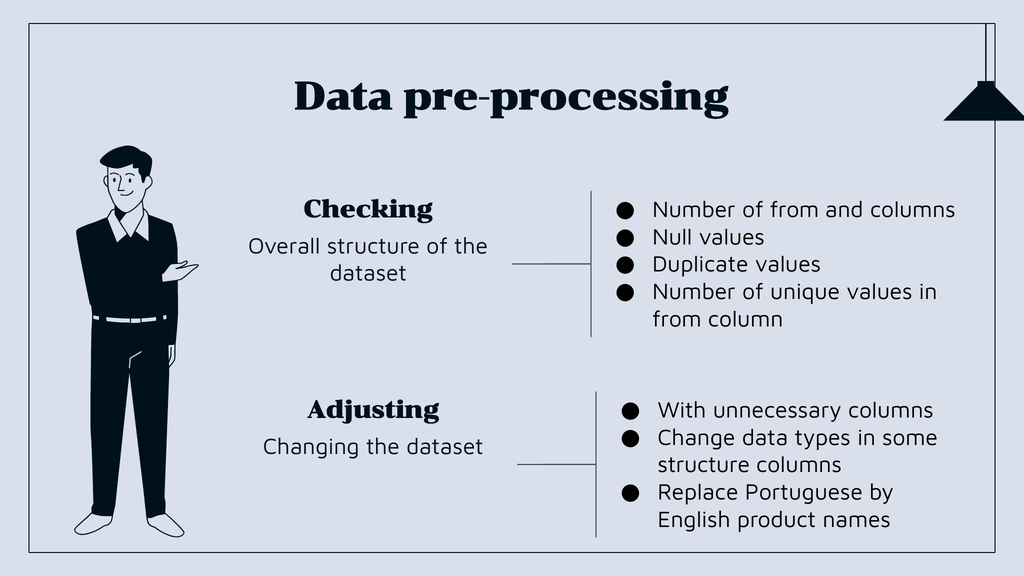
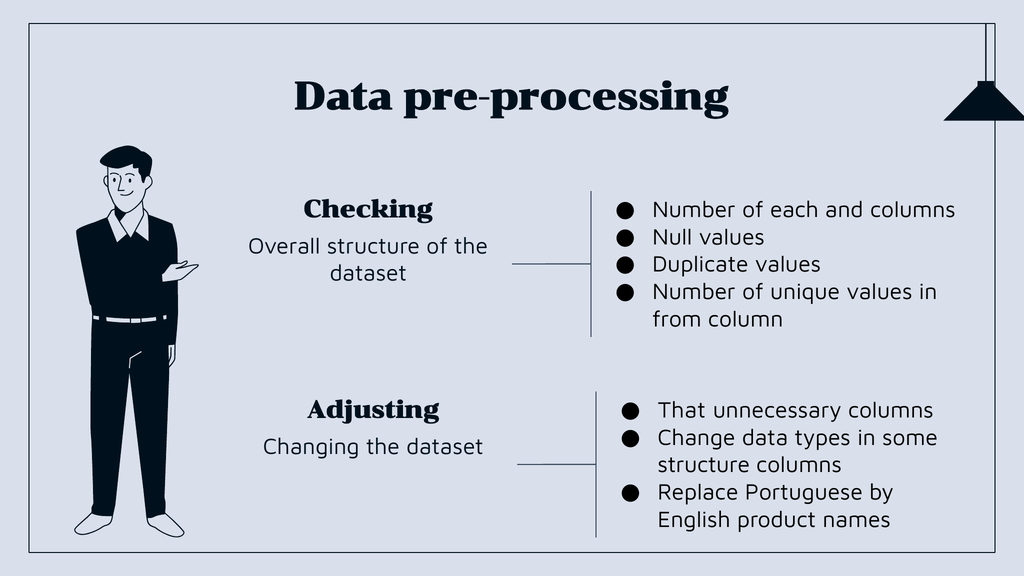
of from: from -> each (794, 210)
With: With -> That (682, 410)
